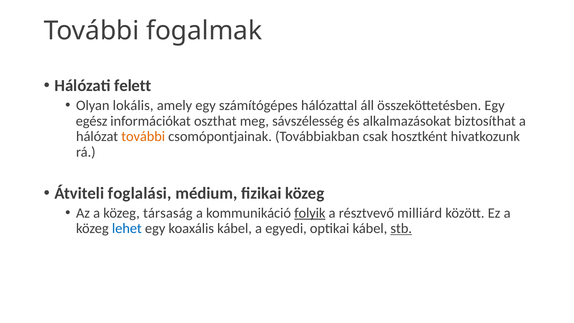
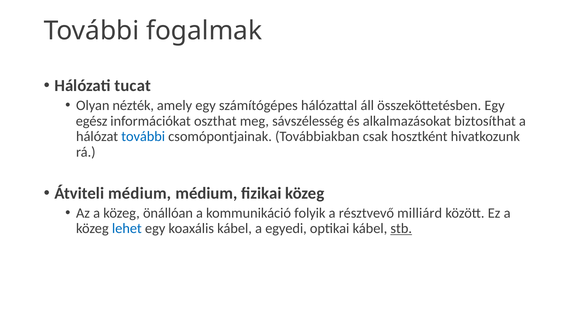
felett: felett -> tucat (133, 86)
lokális: lokális -> nézték (133, 105)
további colour: orange -> blue (143, 136)
Átviteli foglalási: foglalási -> médium (140, 193)
társaság: társaság -> önállóan (168, 213)
folyik underline: present -> none (310, 213)
